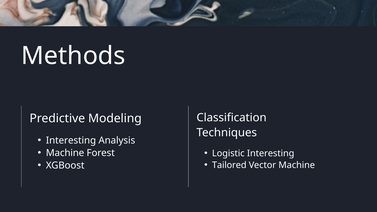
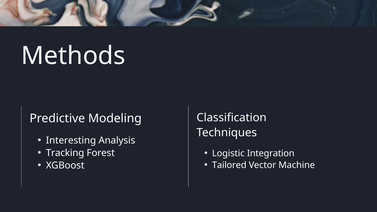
Machine: Machine -> Tracking (65, 153)
Logistic Interesting: Interesting -> Integration (271, 153)
